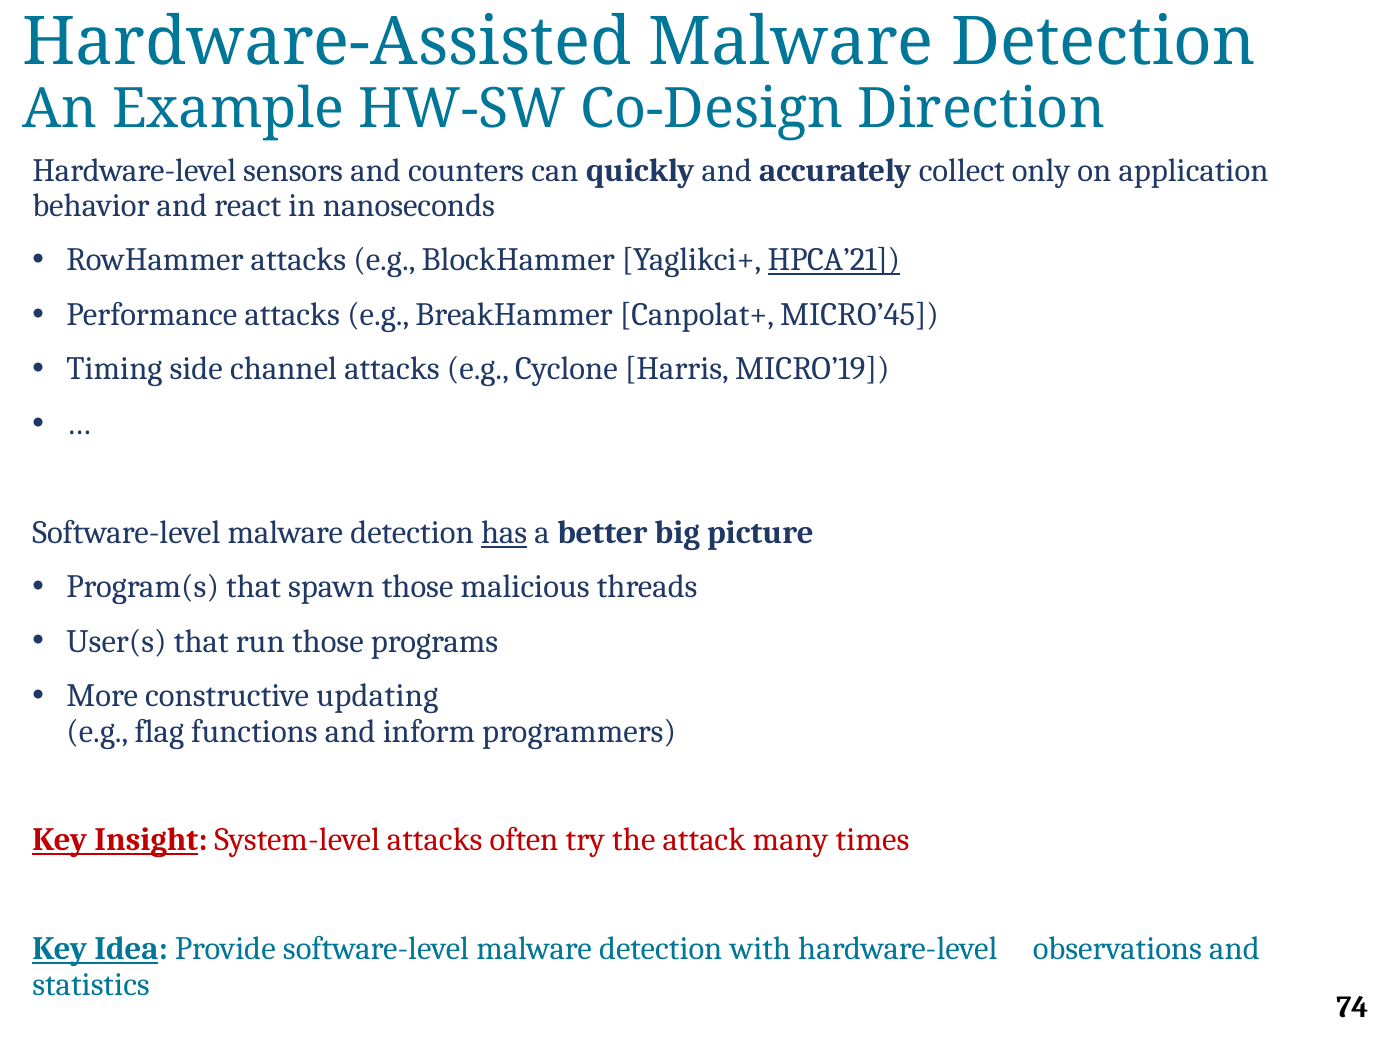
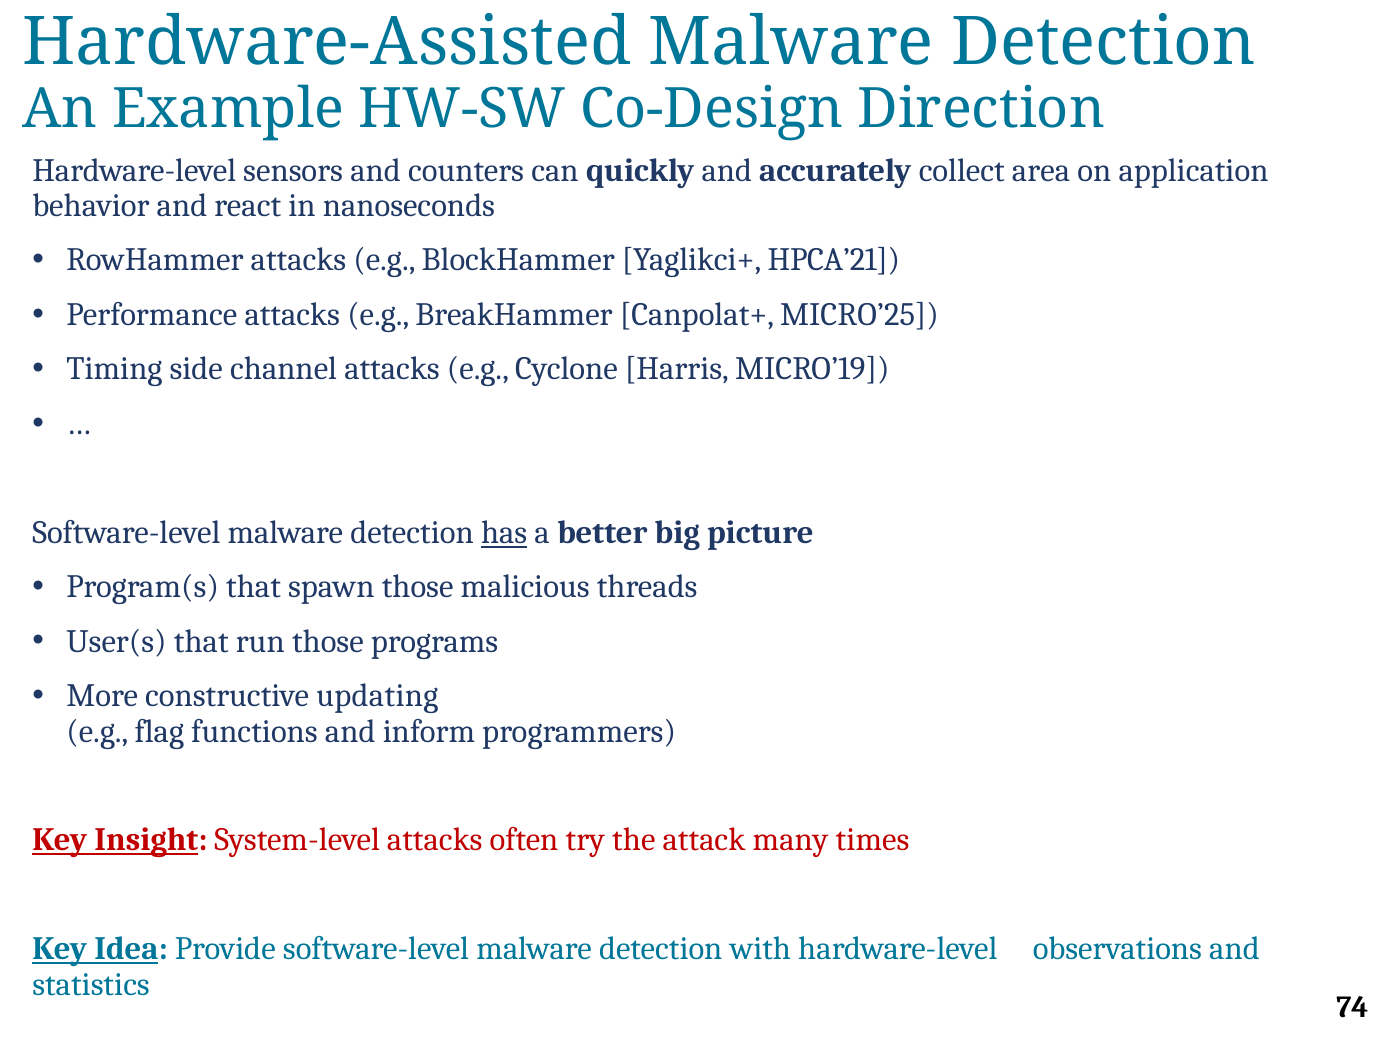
only: only -> area (1041, 170)
HPCA’21 underline: present -> none (834, 260)
MICRO’45: MICRO’45 -> MICRO’25 (860, 314)
